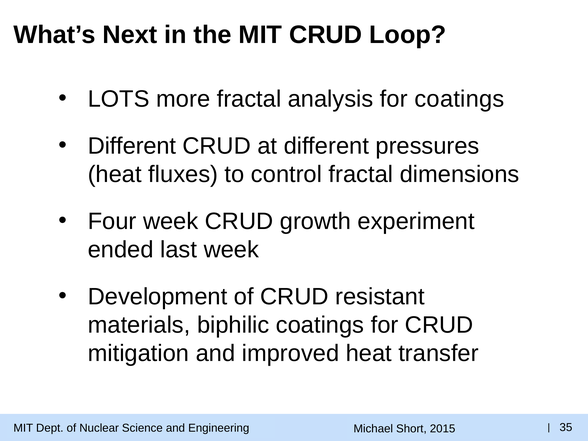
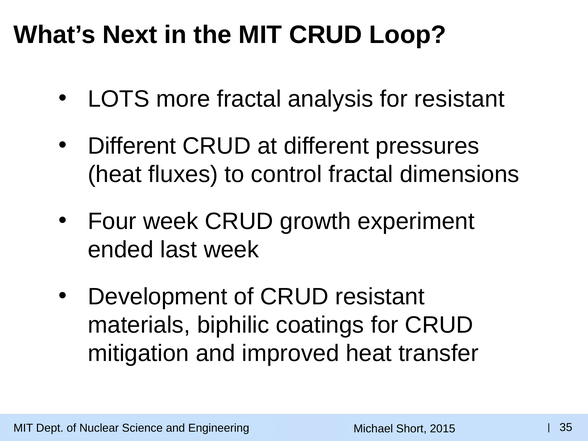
for coatings: coatings -> resistant (460, 99)
